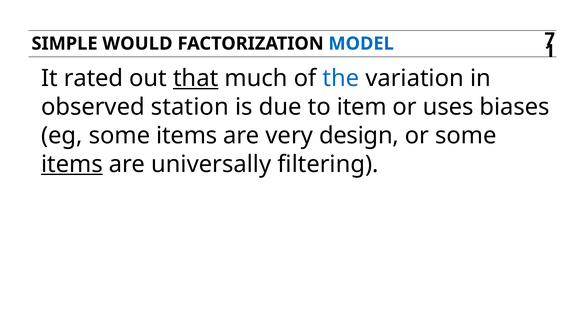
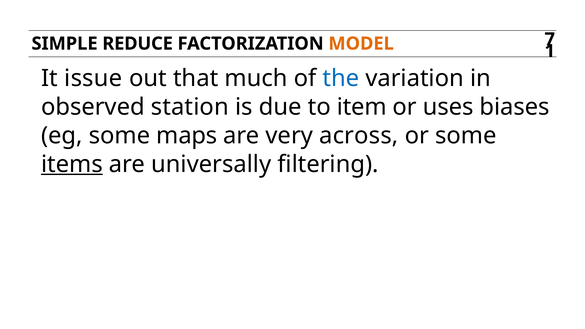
WOULD: WOULD -> REDUCE (138, 44)
MODEL colour: blue -> orange (361, 44)
rated: rated -> issue (93, 78)
that underline: present -> none (196, 78)
eg some items: items -> maps (187, 135)
design: design -> across (359, 135)
